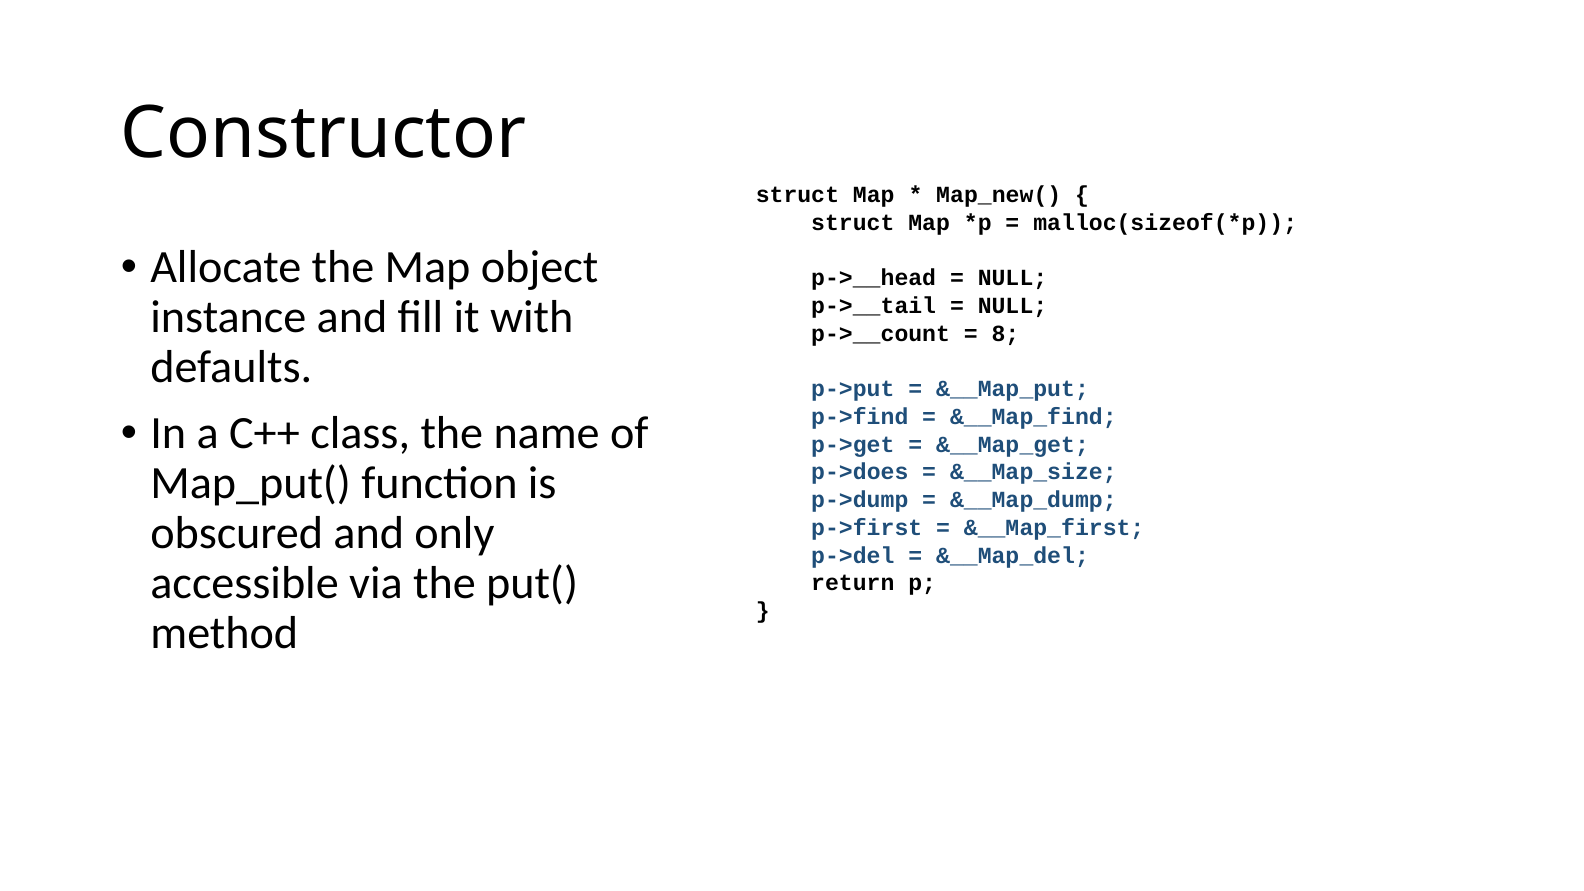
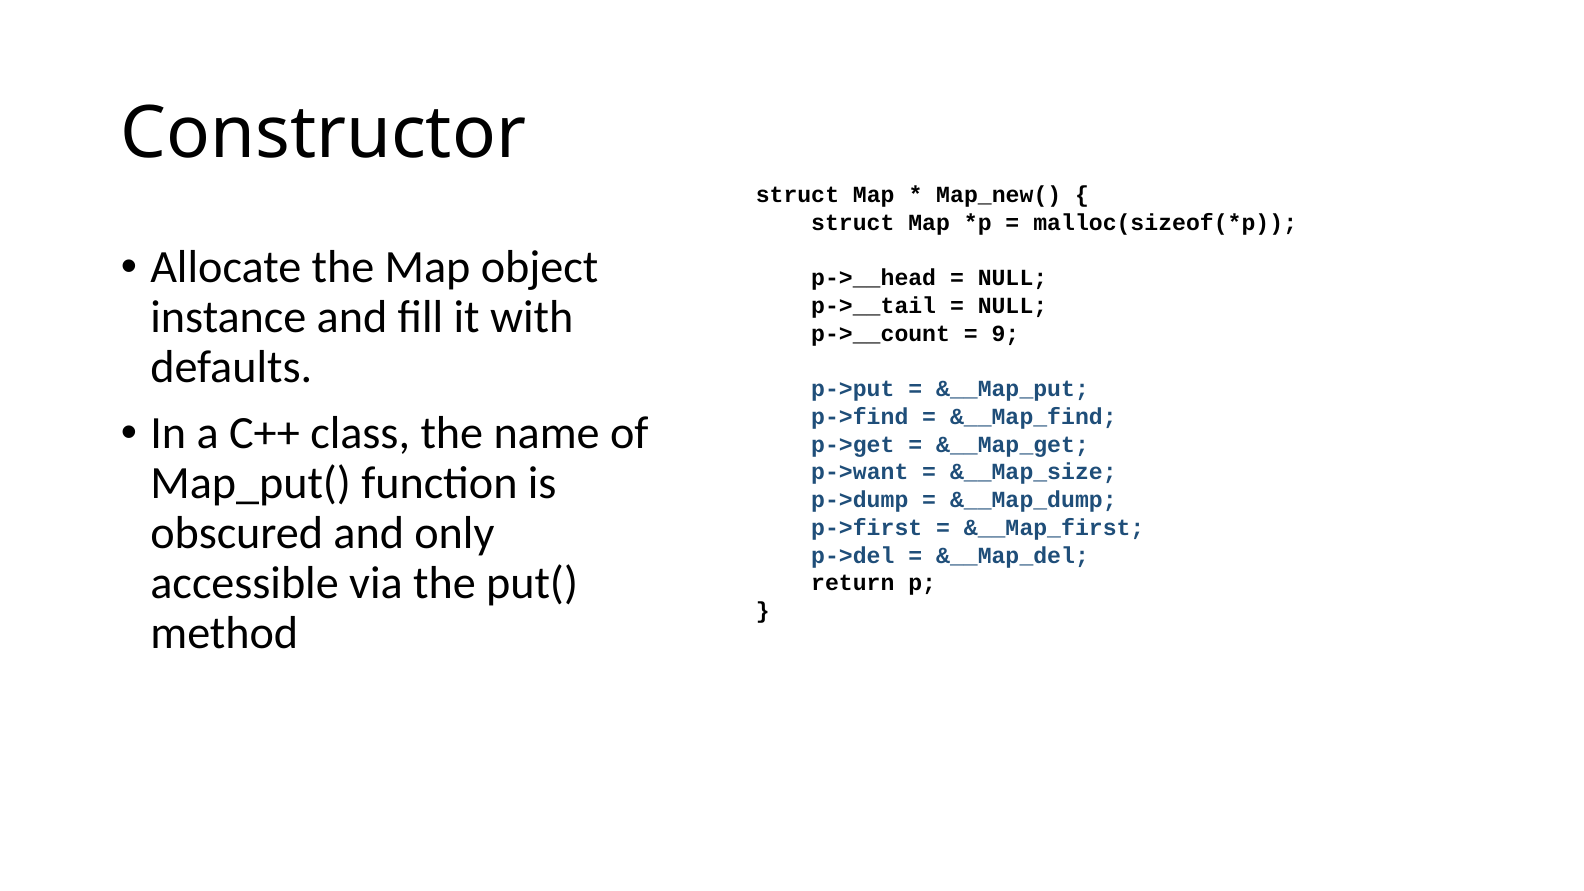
8: 8 -> 9 (1006, 334)
p->does: p->does -> p->want (860, 472)
